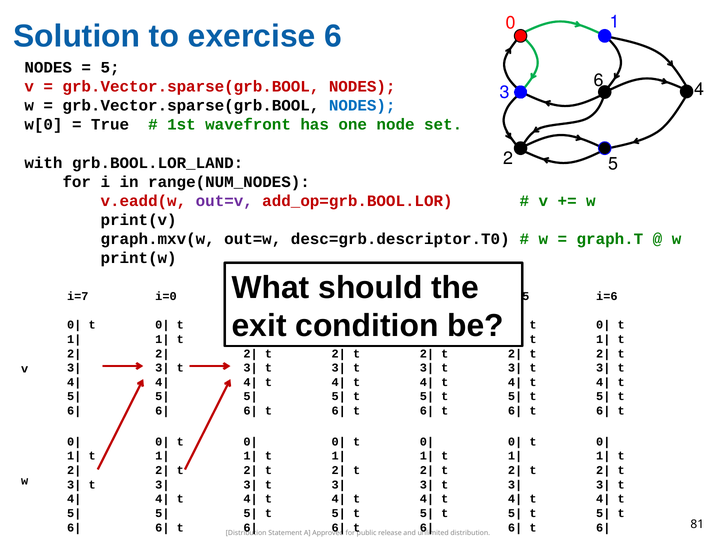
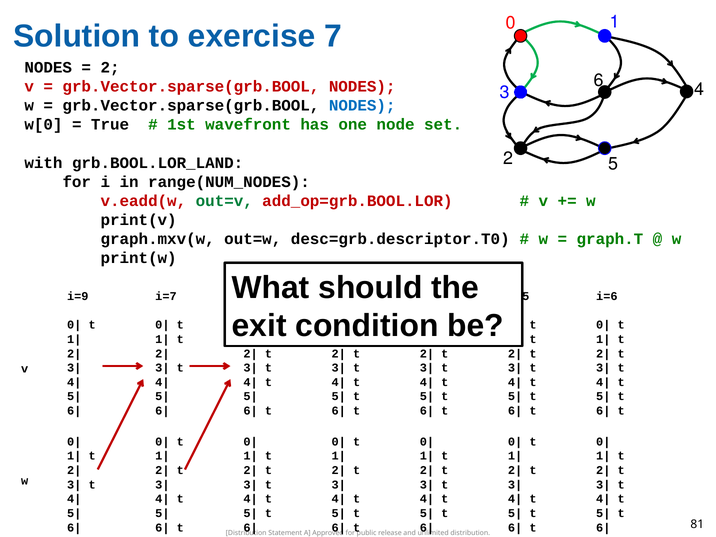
exercise 6: 6 -> 7 (333, 36)
5: 5 -> 2 (110, 67)
out=v colour: purple -> green (224, 201)
i=7: i=7 -> i=9 (78, 296)
i=0: i=0 -> i=7 (166, 296)
